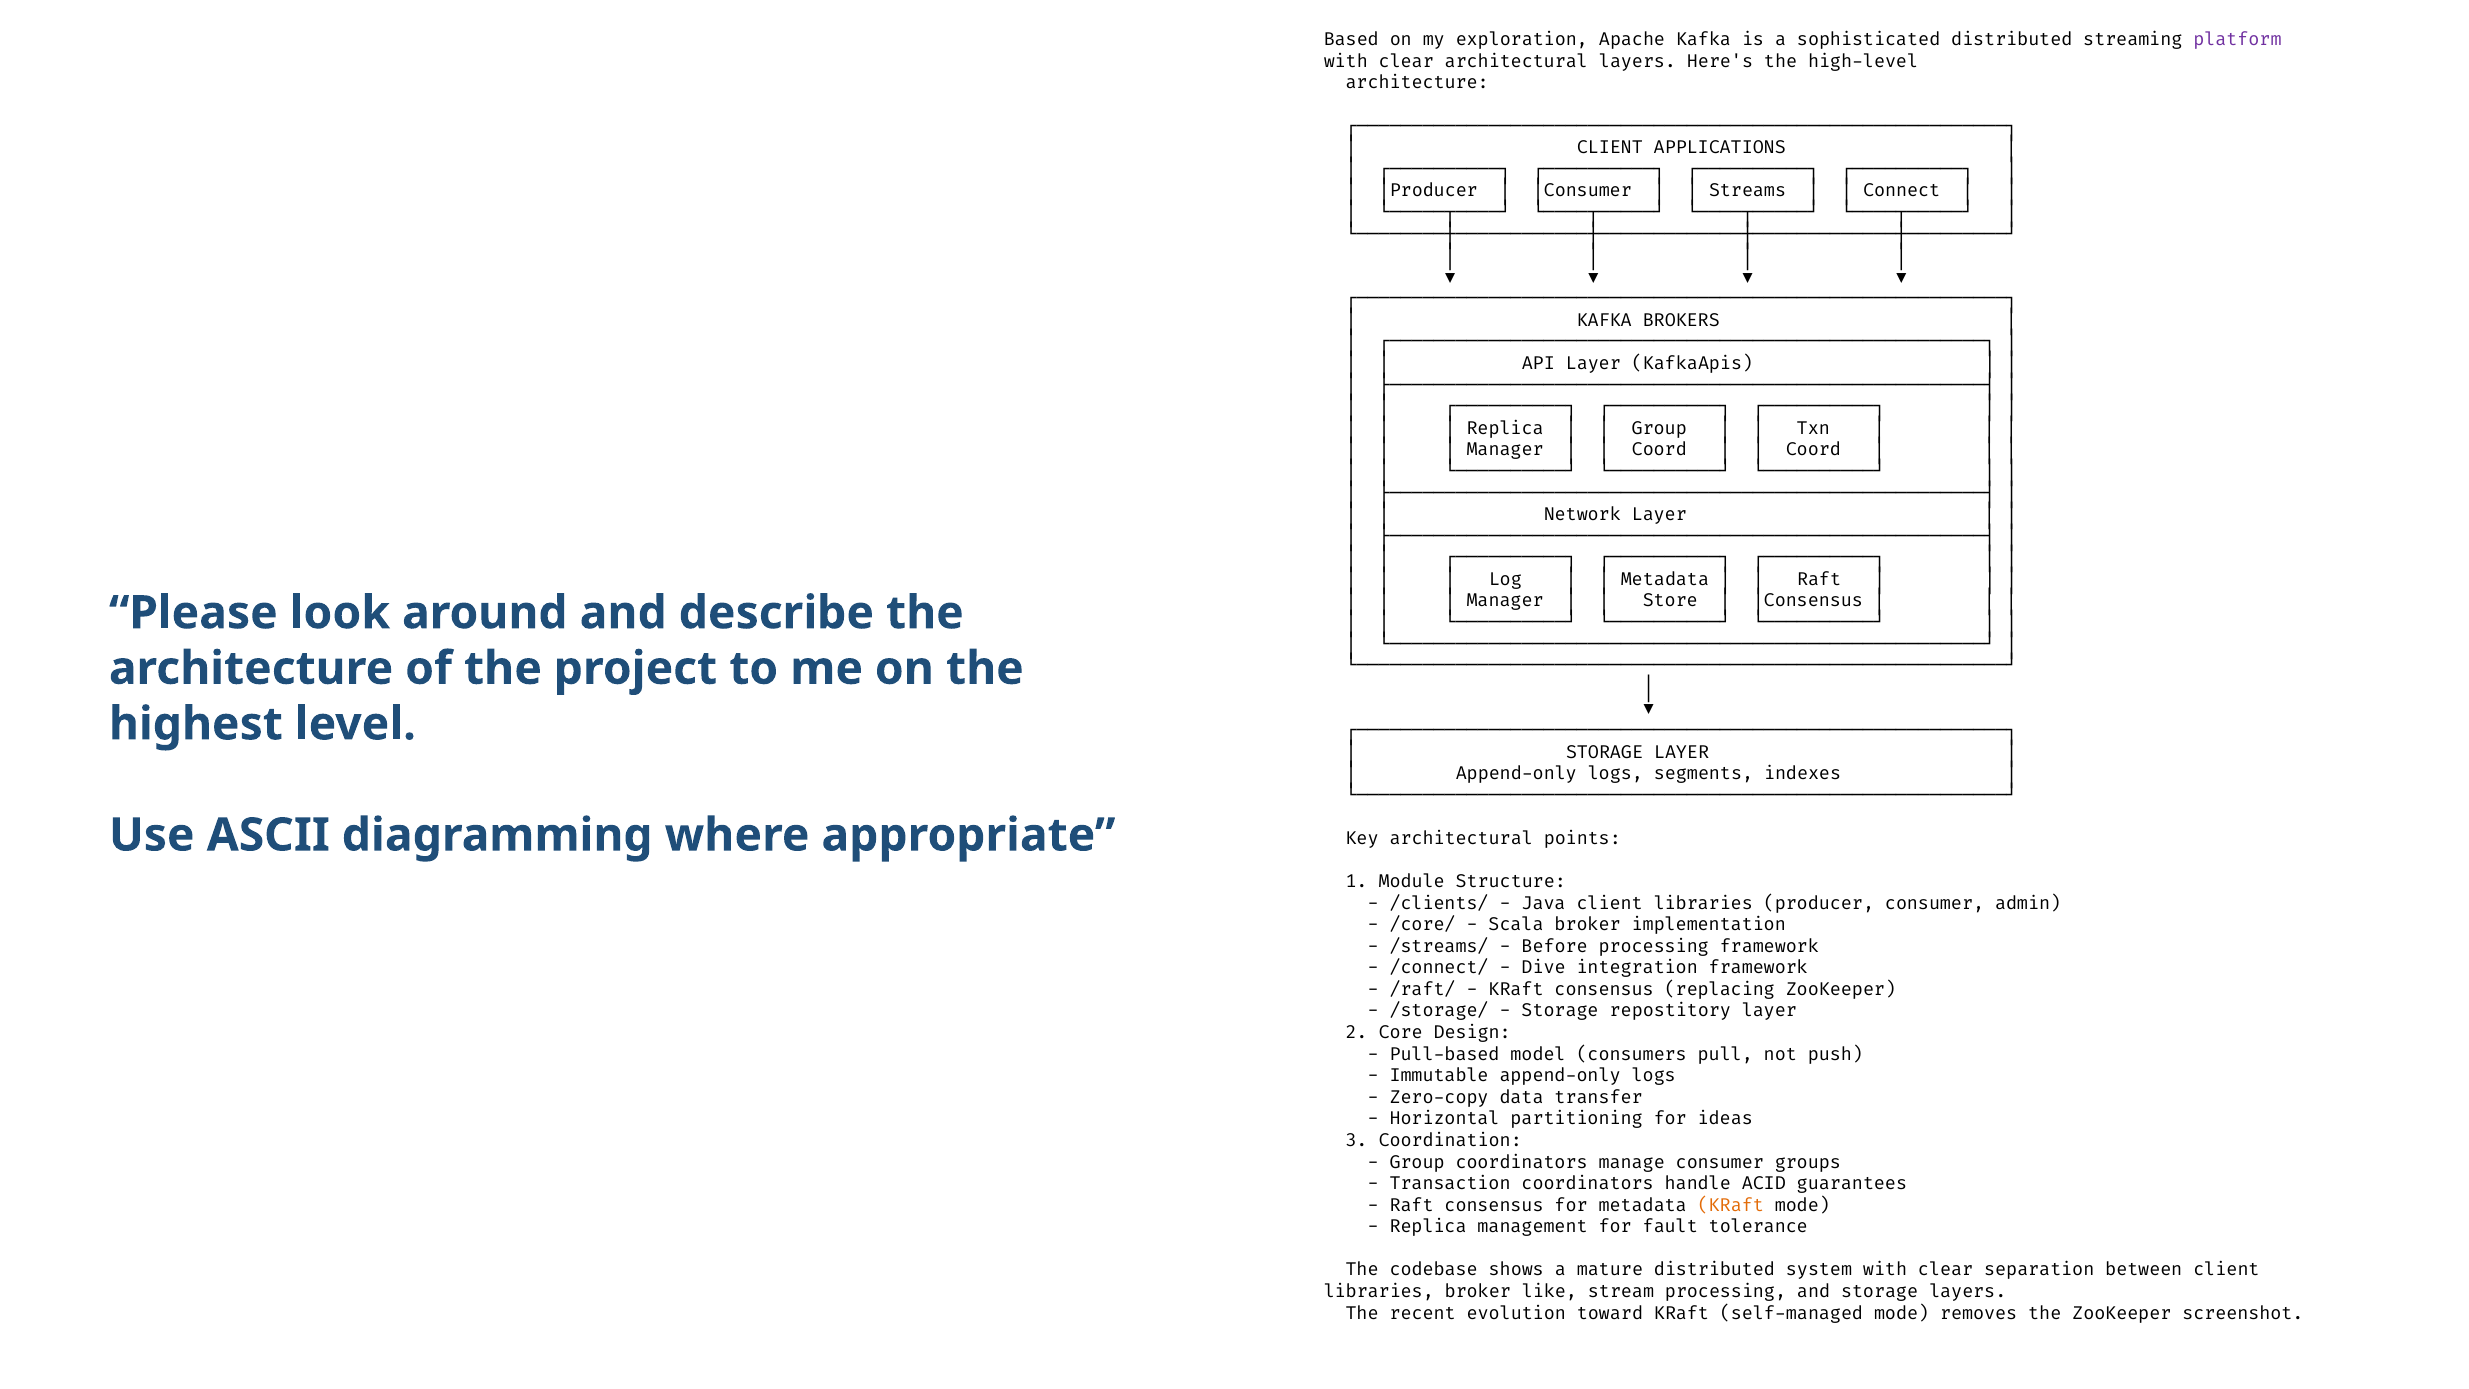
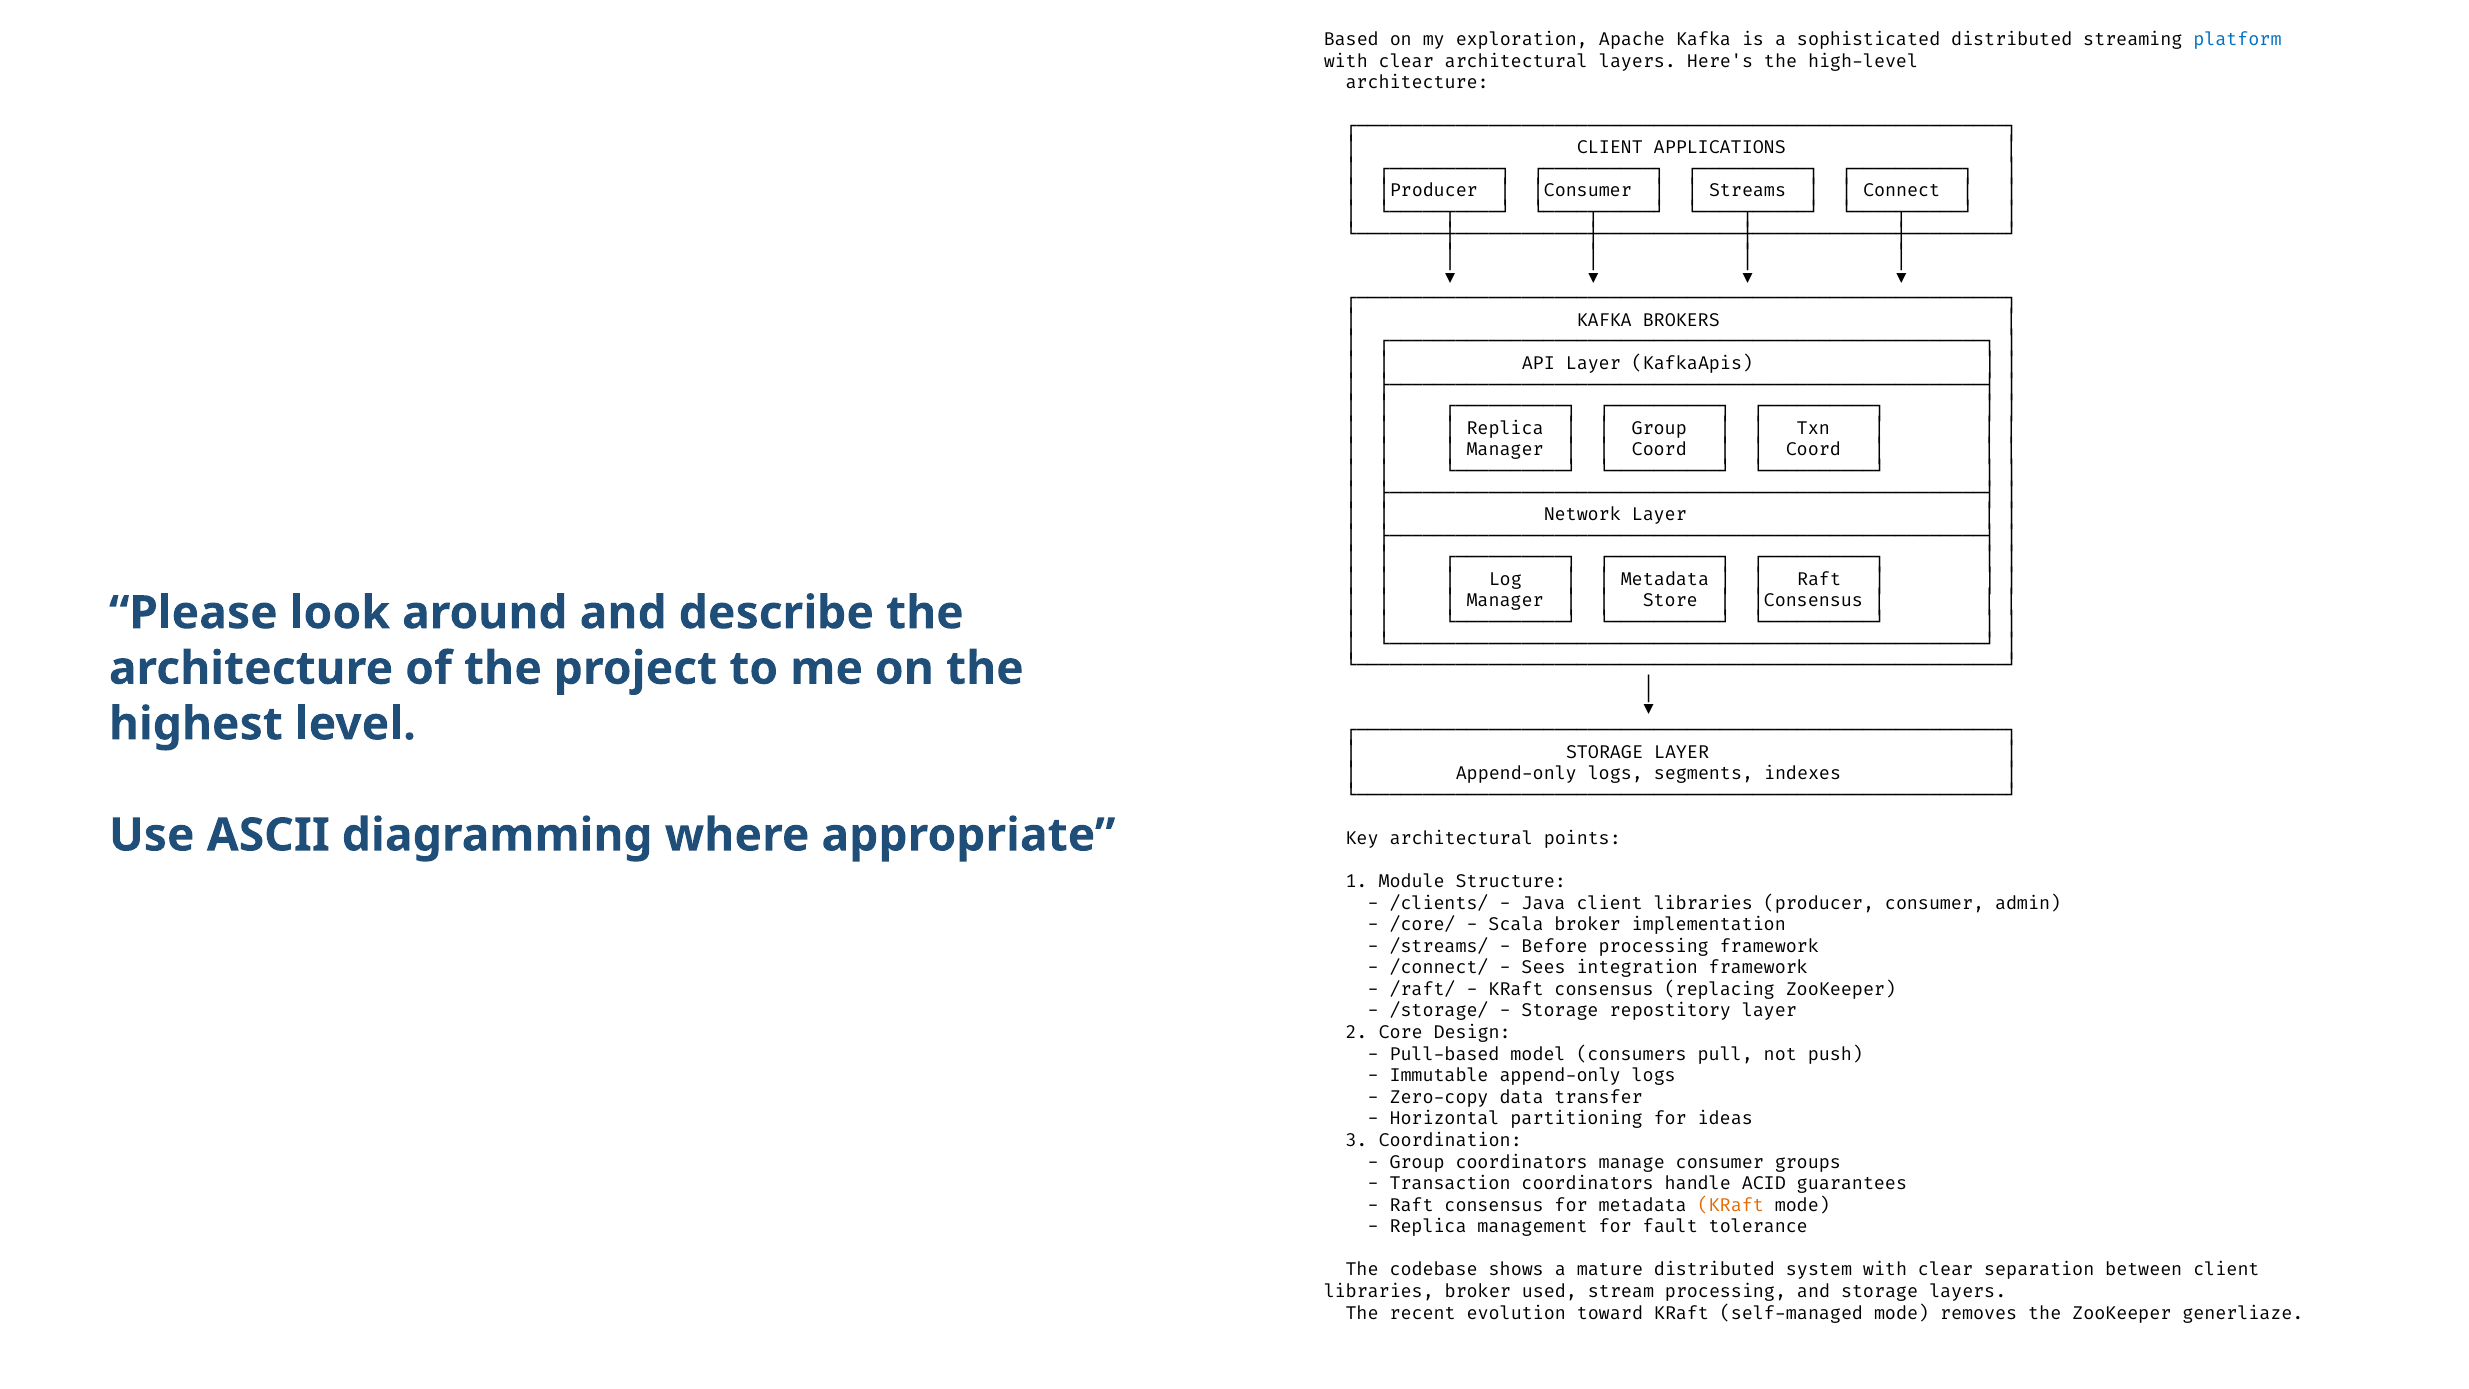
platform colour: purple -> blue (2237, 40)
Dive: Dive -> Sees (1544, 968)
like: like -> used (1549, 1291)
screenshot: screenshot -> generliaze (2243, 1313)
